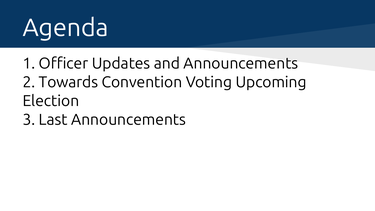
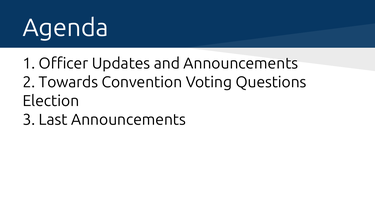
Upcoming: Upcoming -> Questions (271, 82)
